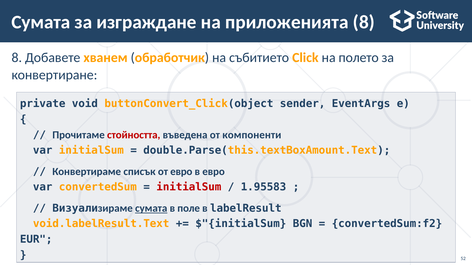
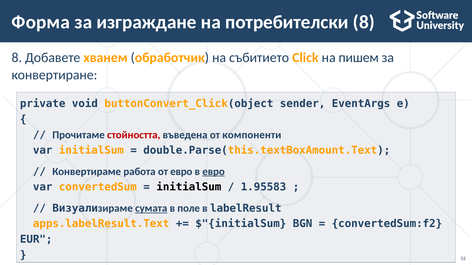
Сумата: Сумата -> Форма (41, 22)
приложенията: приложенията -> потребителски (287, 22)
полето: полето -> пишем (359, 58)
списък: списък -> работа (139, 172)
евро underline: none -> present (214, 172)
initialSum colour: red -> black (189, 187)
void.labelResult.Text: void.labelResult.Text -> apps.labelResult.Text (101, 224)
